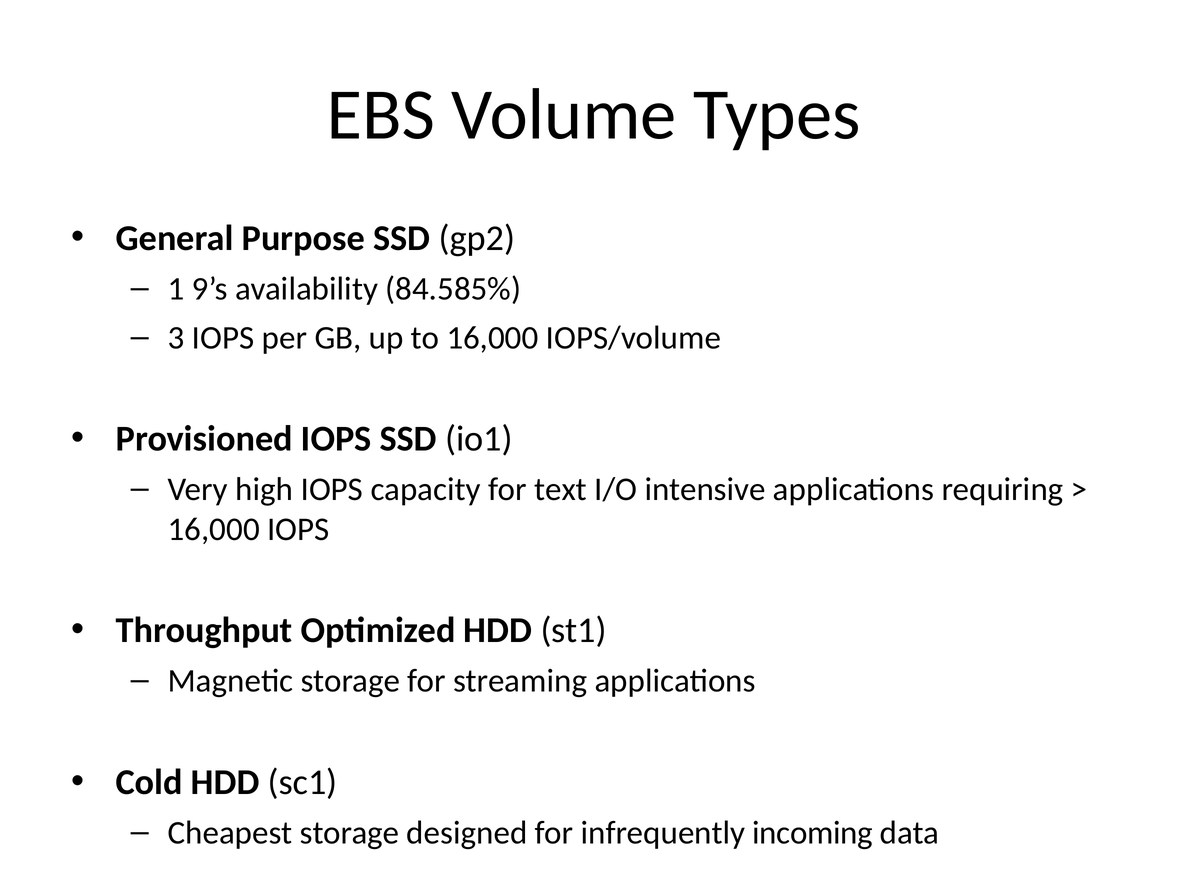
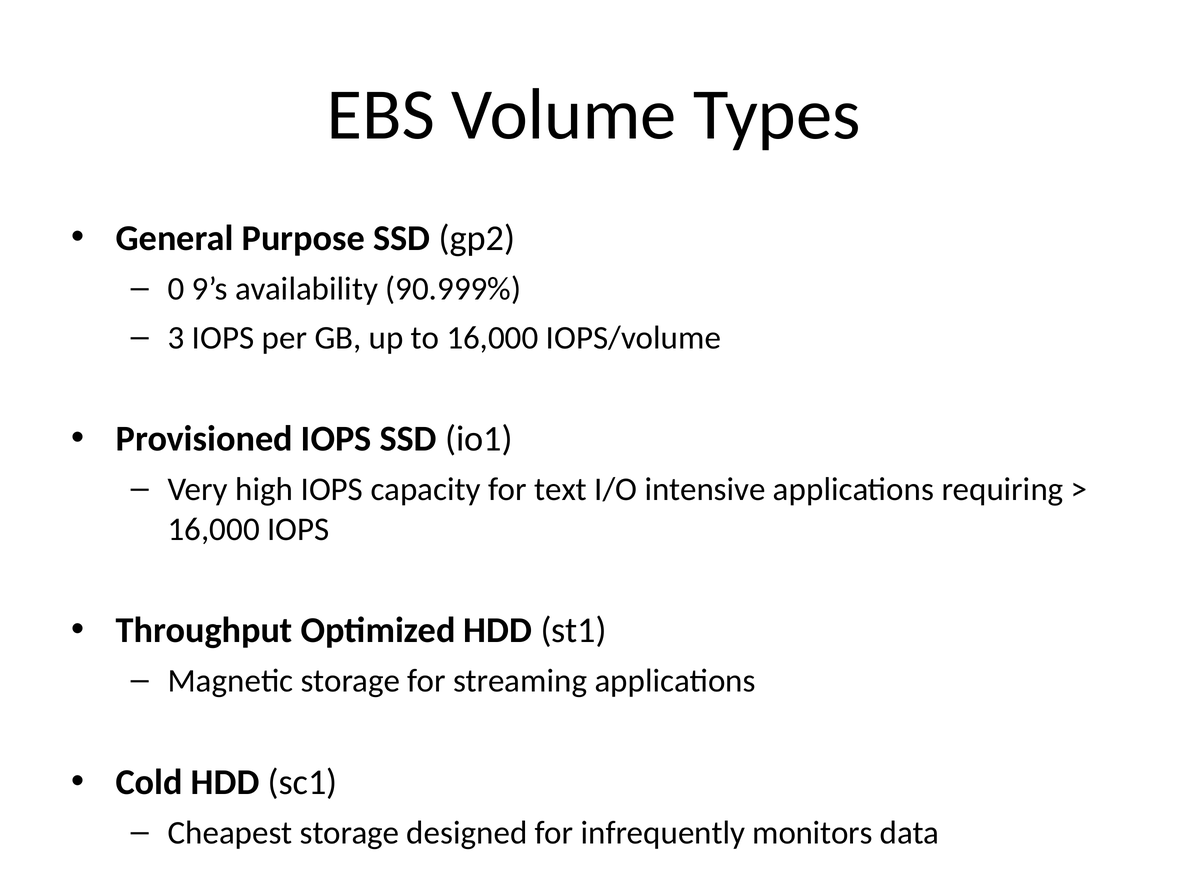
1: 1 -> 0 (176, 289)
84.585%: 84.585% -> 90.999% (453, 289)
incoming: incoming -> monitors (812, 833)
